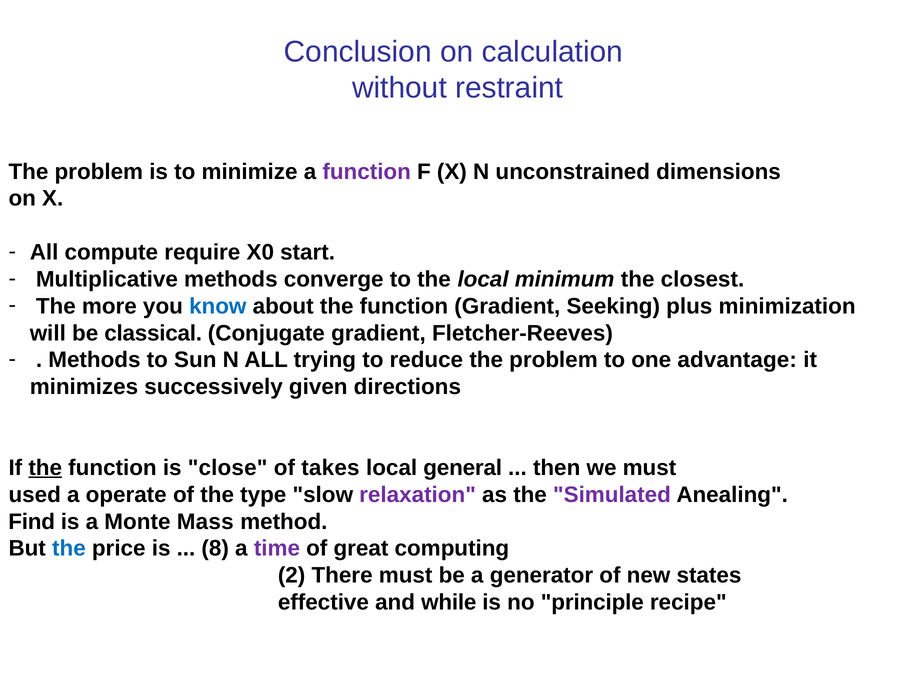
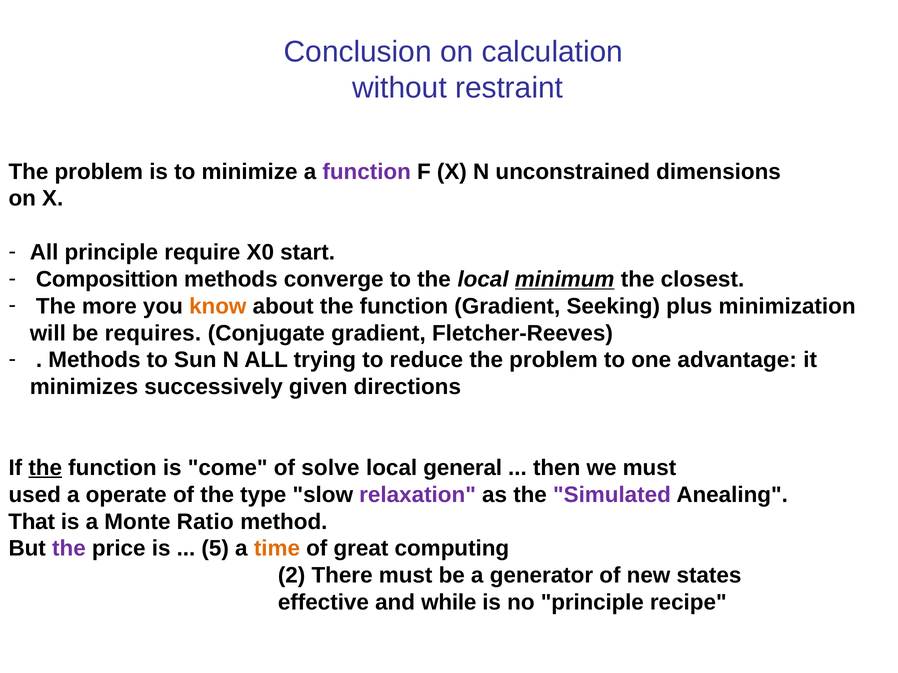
All compute: compute -> principle (111, 253)
Multiplicative: Multiplicative -> Composittion (107, 280)
minimum underline: none -> present (565, 280)
know colour: blue -> orange (218, 306)
classical: classical -> requires (153, 333)
close: close -> come (228, 468)
takes: takes -> solve (330, 468)
Find: Find -> That (32, 522)
Mass: Mass -> Ratio (205, 522)
the colour: blue -> purple (69, 549)
8: 8 -> 5 (215, 549)
time colour: purple -> orange (277, 549)
